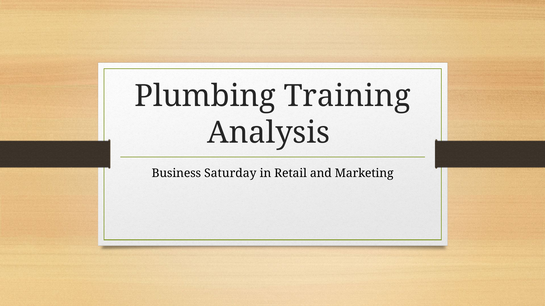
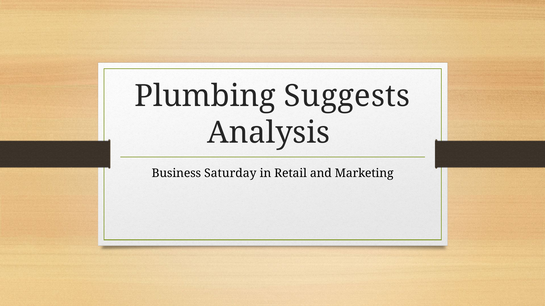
Training: Training -> Suggests (347, 96)
